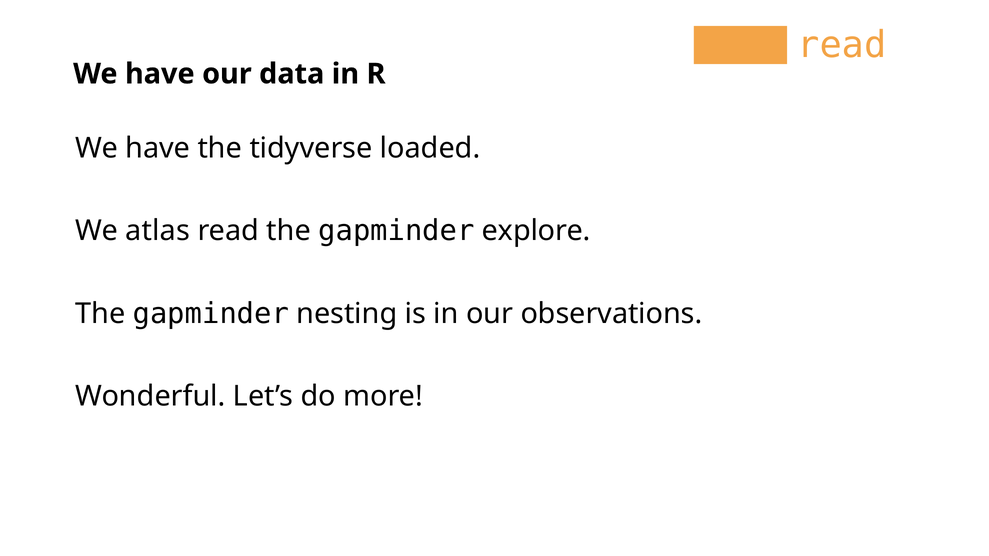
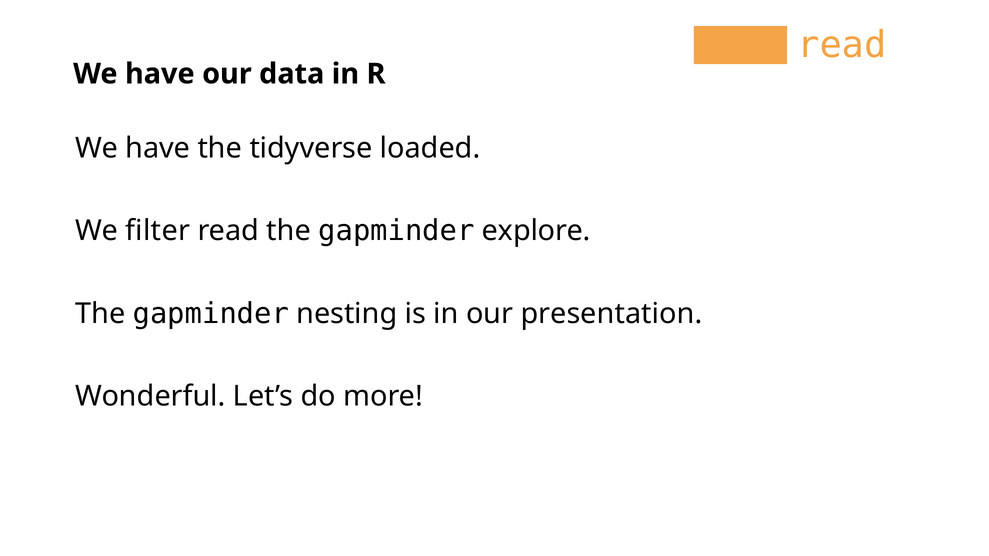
atlas: atlas -> filter (158, 231)
observations: observations -> presentation (611, 314)
